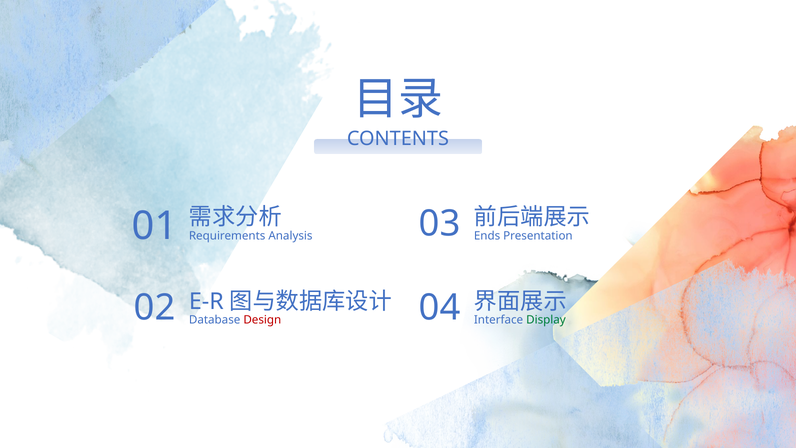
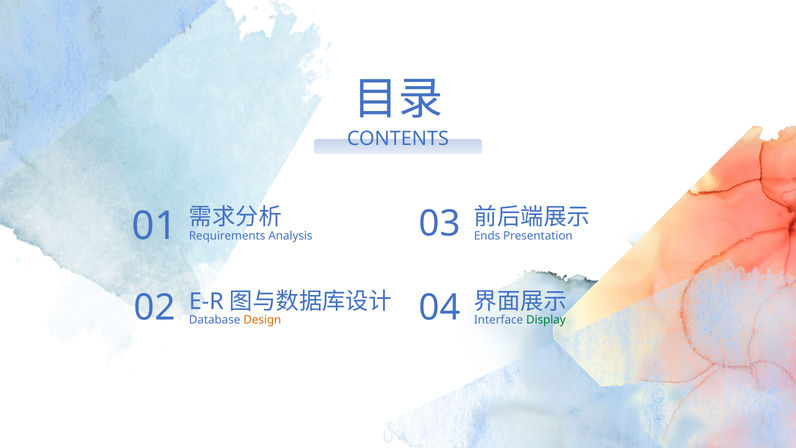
Design colour: red -> orange (262, 320)
